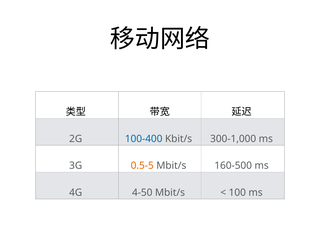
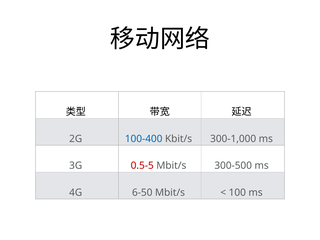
0.5-5 colour: orange -> red (142, 166)
160-500: 160-500 -> 300-500 (233, 166)
4-50: 4-50 -> 6-50 (142, 192)
